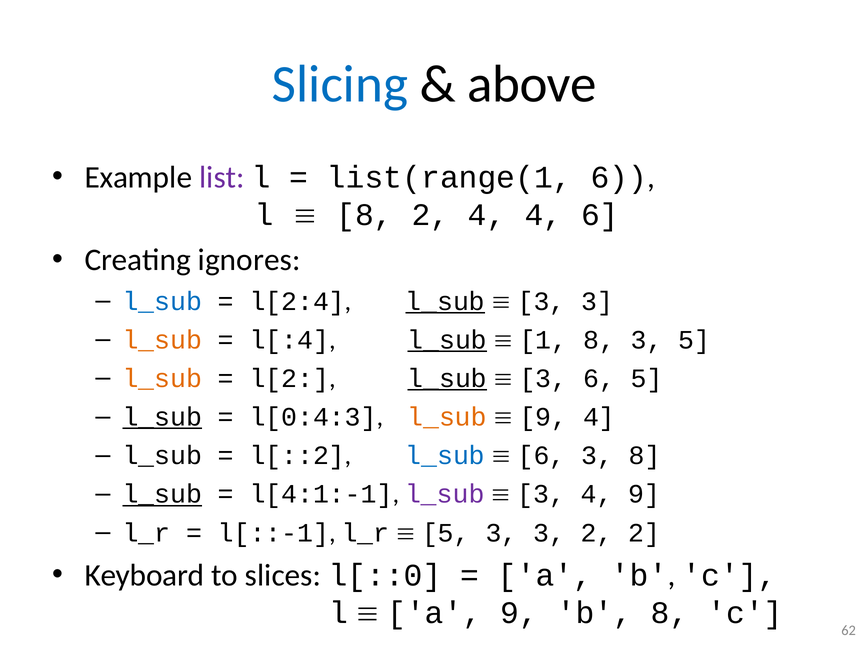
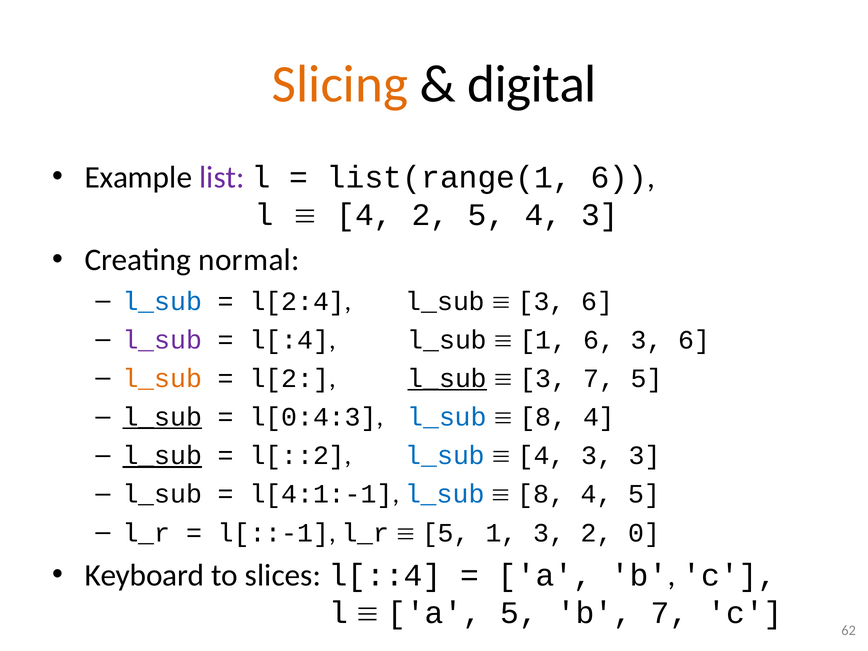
Slicing colour: blue -> orange (340, 84)
above: above -> digital (532, 84)
8: 8 -> 4 (364, 215)
2 4: 4 -> 5 (487, 215)
6: 6 -> 3 (600, 215)
ignores: ignores -> normal (249, 260)
l_sub underline: present -> none (445, 301)
3: 3 -> 6 (597, 301)
l_sub colour: orange -> purple (162, 340)
l_sub underline: present -> none (447, 340)
1 8: 8 -> 6 (599, 340)
5: 5 -> 6 (694, 340)
3 6: 6 -> 7 (599, 378)
l_sub colour: orange -> blue (447, 417)
9: 9 -> 8 (543, 417)
l_sub underline: none -> present (162, 456)
6: 6 -> 4 (542, 456)
3 8: 8 -> 3 (645, 456)
l_sub underline: present -> none (162, 494)
l_sub colour: purple -> blue (445, 494)
3: 3 -> 8 (541, 494)
4 9: 9 -> 5 (644, 494)
5 3: 3 -> 1 (501, 533)
2 2: 2 -> 0 (644, 533)
l[::0: l[::0 -> l[::4 (385, 576)
a 9: 9 -> 5 (519, 613)
b 8: 8 -> 7 (670, 613)
